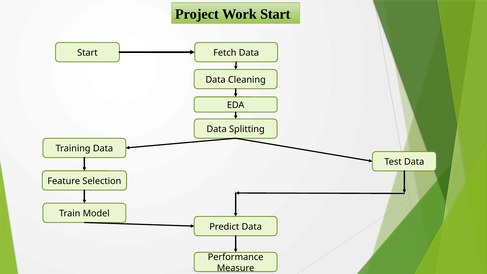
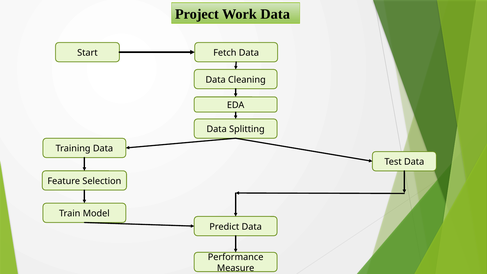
Work Start: Start -> Data (275, 14)
